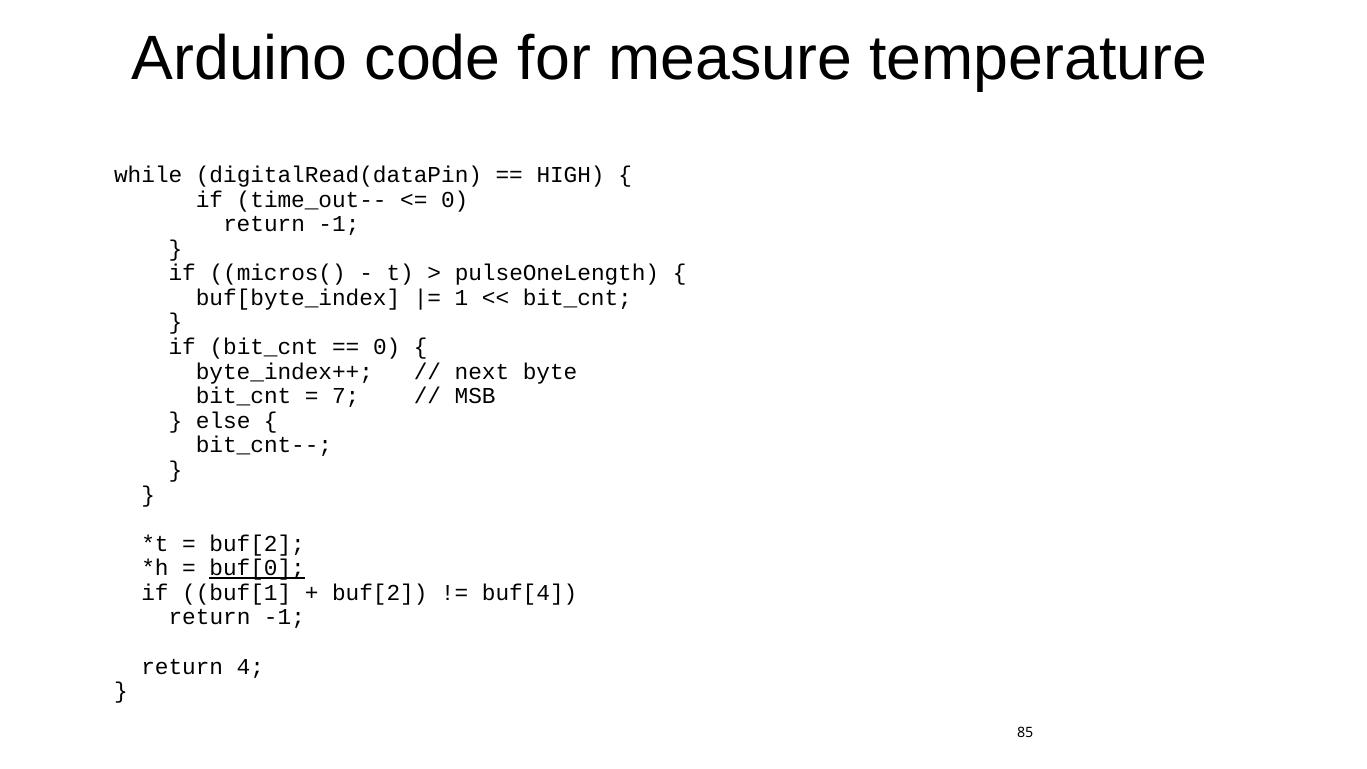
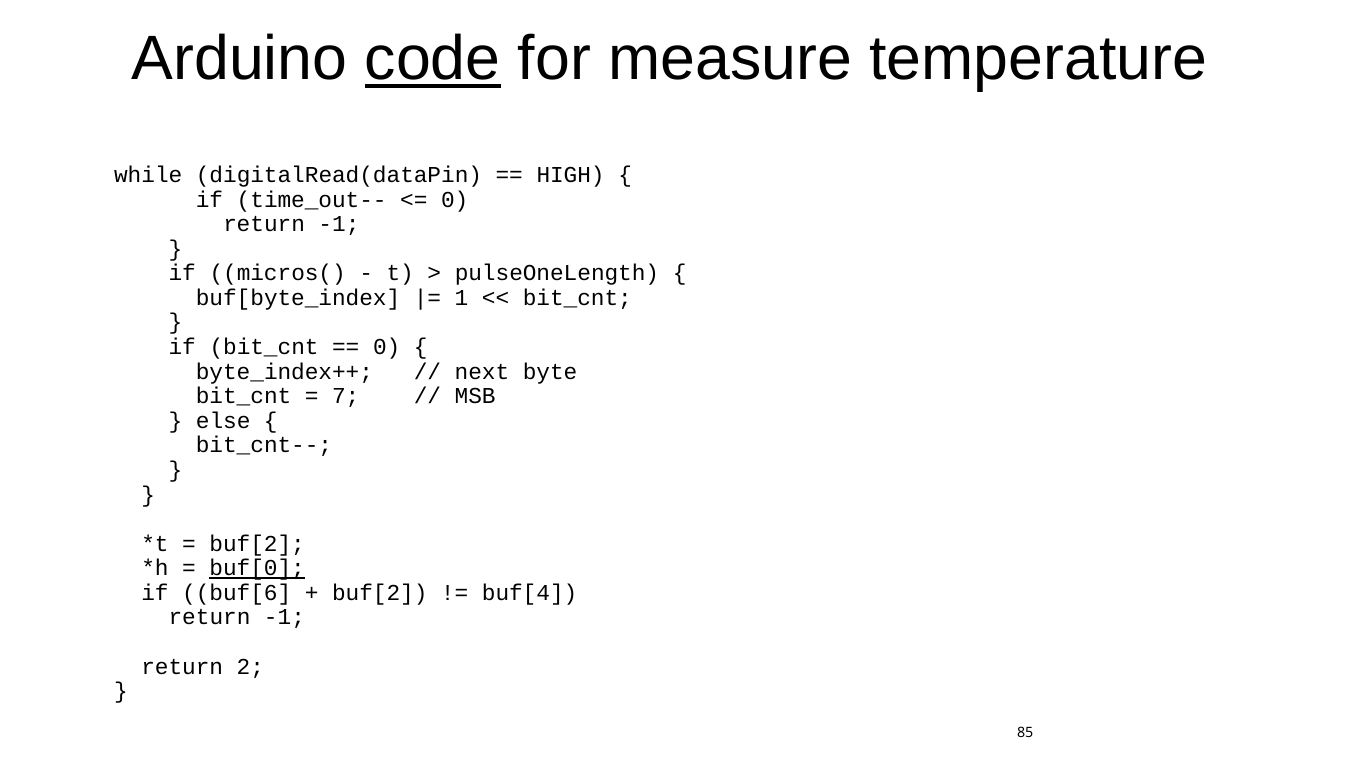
code underline: none -> present (433, 59)
buf[1: buf[1 -> buf[6 (237, 593)
4: 4 -> 2 (250, 667)
